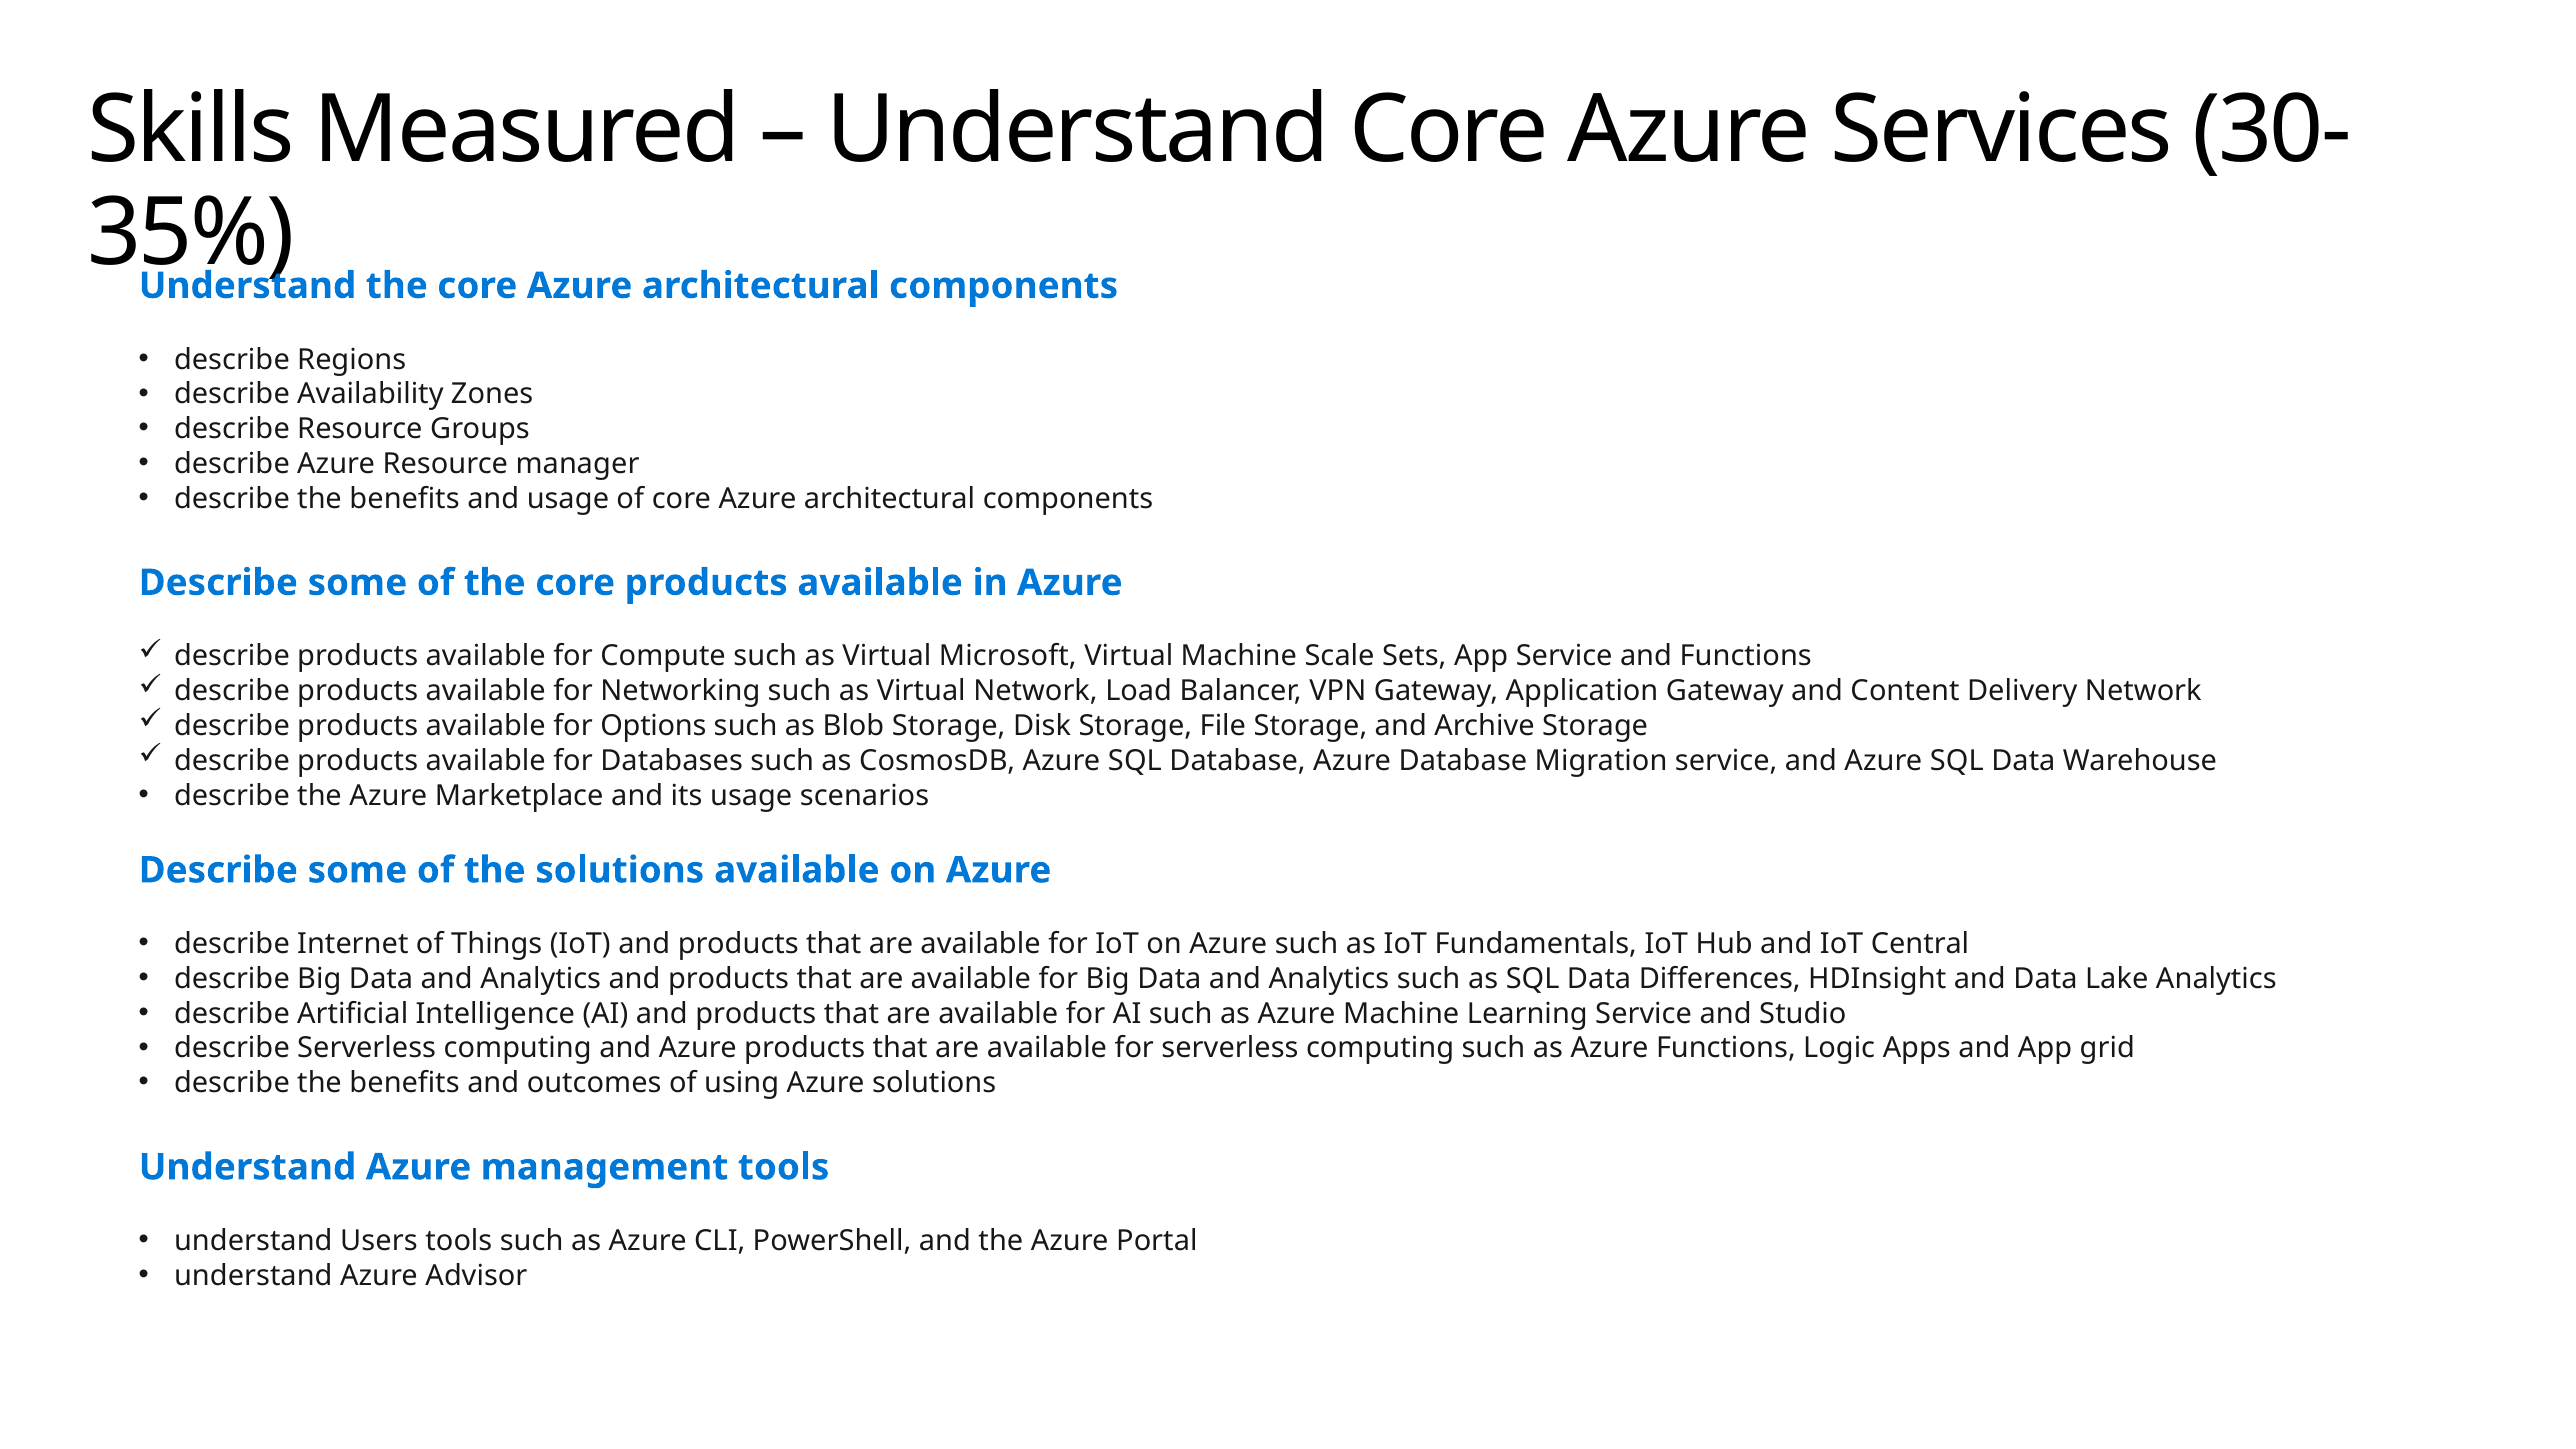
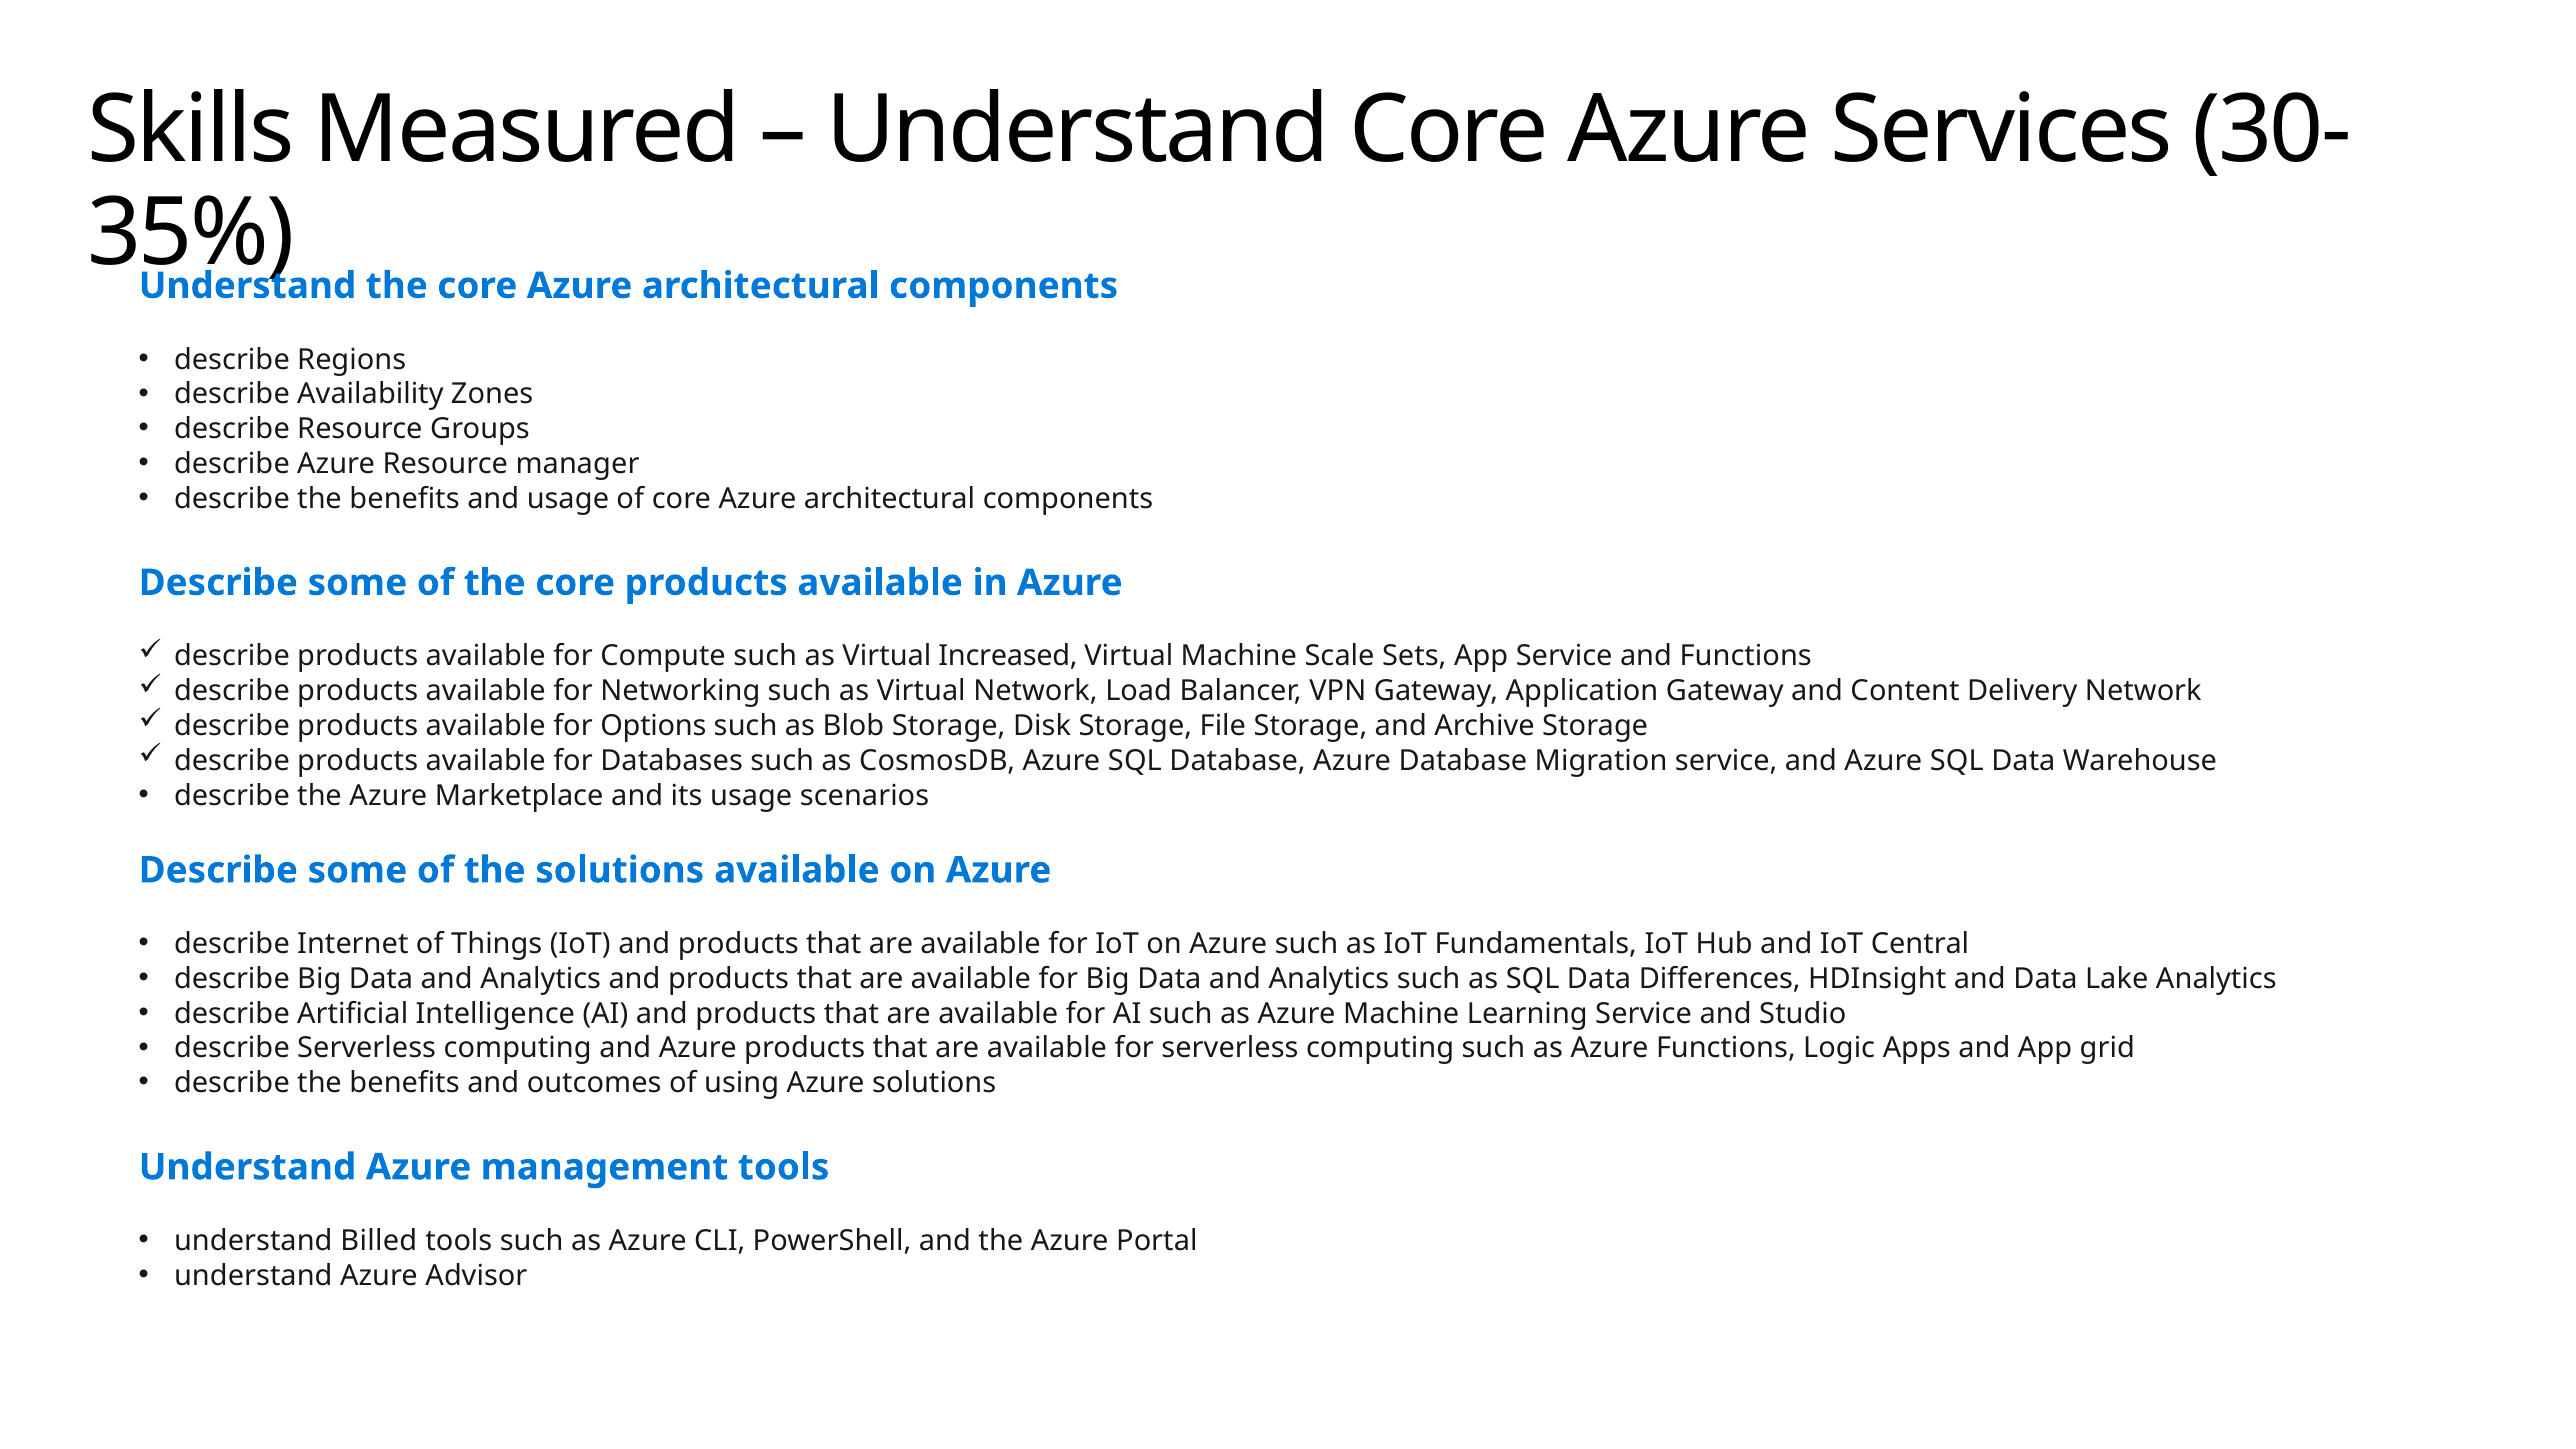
Microsoft: Microsoft -> Increased (1008, 656)
Users: Users -> Billed (379, 1241)
